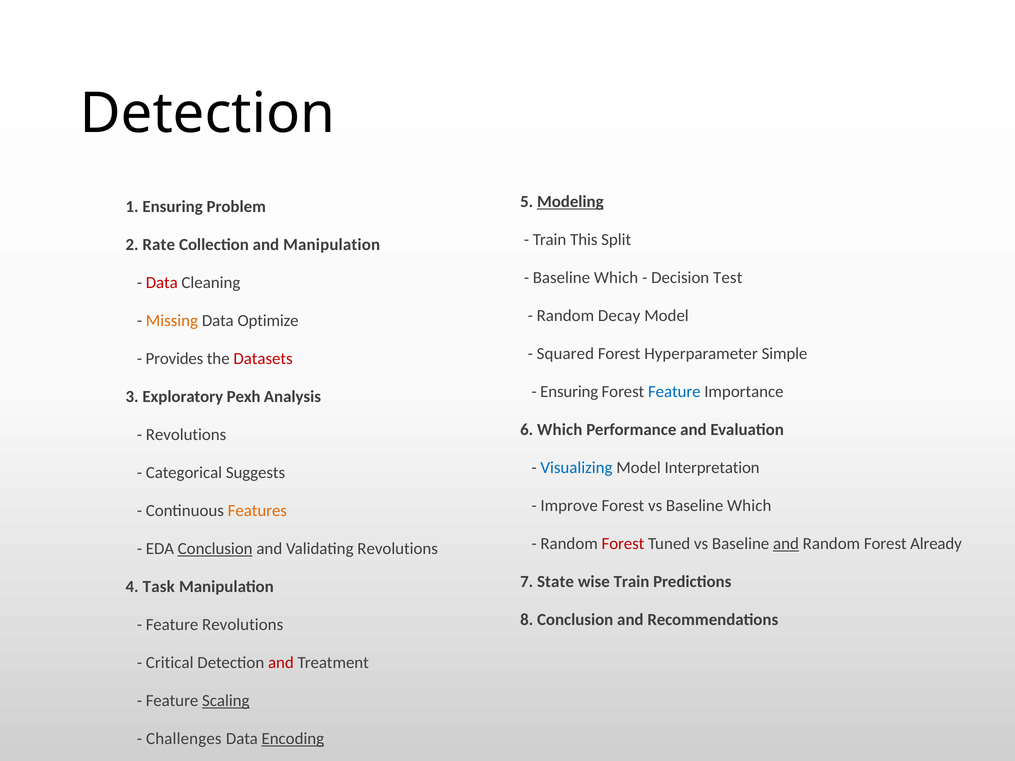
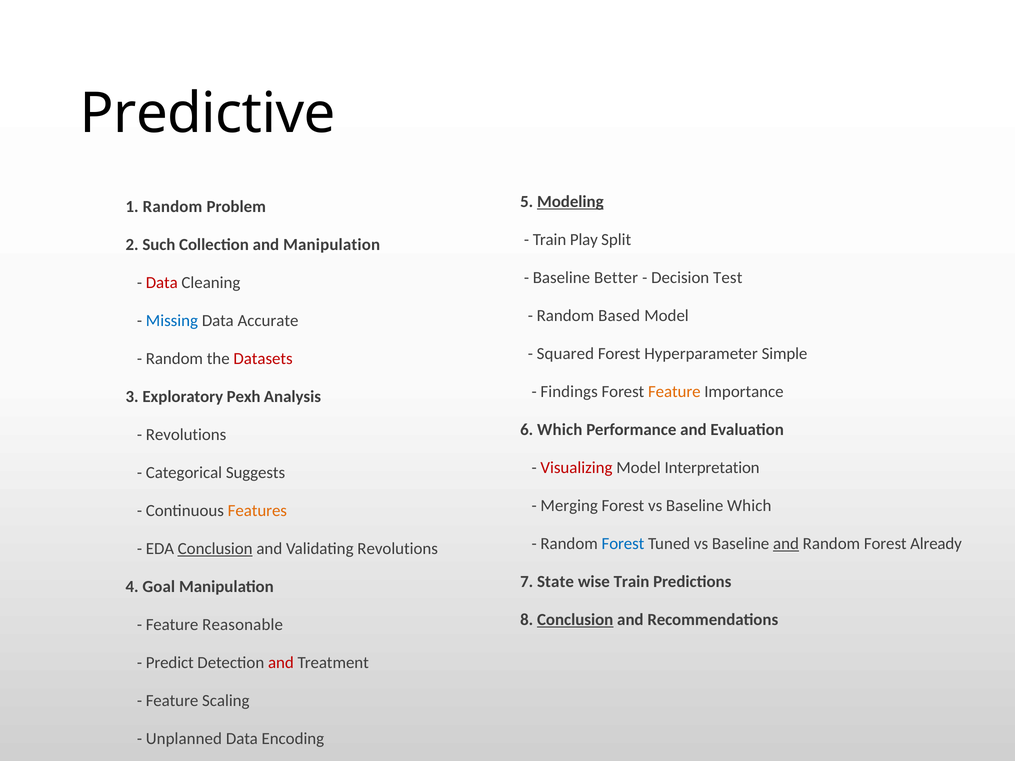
Detection: Detection -> Predictive (208, 114)
1 Ensuring: Ensuring -> Random (173, 207)
This: This -> Play (584, 240)
Rate: Rate -> Such (159, 245)
Which: Which -> Better (616, 278)
Decay: Decay -> Based (619, 316)
Missing colour: orange -> blue (172, 321)
Optimize: Optimize -> Accurate (268, 321)
Provides: Provides -> Random (174, 359)
Ensuring: Ensuring -> Findings (569, 392)
Feature colour: blue -> orange (674, 392)
Visualizing colour: blue -> red (576, 468)
Improve: Improve -> Merging (569, 506)
Forest colour: red -> blue (623, 544)
Task: Task -> Goal (159, 587)
Conclusion underline: none -> present (575, 620)
Feature Revolutions: Revolutions -> Reasonable (243, 625)
Critical: Critical -> Predict (170, 663)
Scaling underline: present -> none (226, 701)
Challenges: Challenges -> Unplanned (184, 739)
Encoding underline: present -> none (293, 739)
